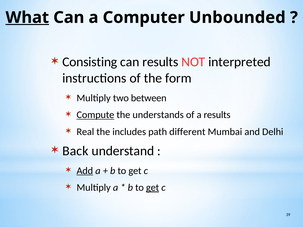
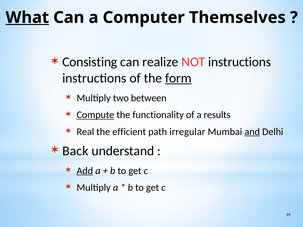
Unbounded: Unbounded -> Themselves (237, 18)
can results: results -> realize (160, 62)
NOT interpreted: interpreted -> instructions (240, 62)
form underline: none -> present (178, 78)
understands: understands -> functionality (158, 115)
includes: includes -> efficient (129, 132)
different: different -> irregular (187, 132)
and underline: none -> present (252, 132)
get underline: present -> none (153, 188)
